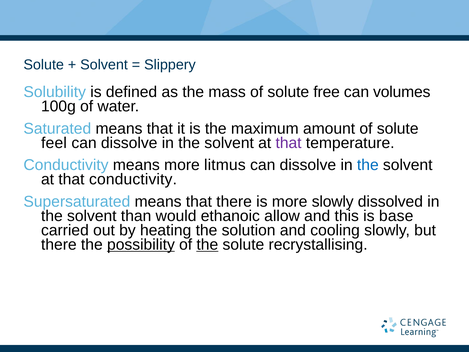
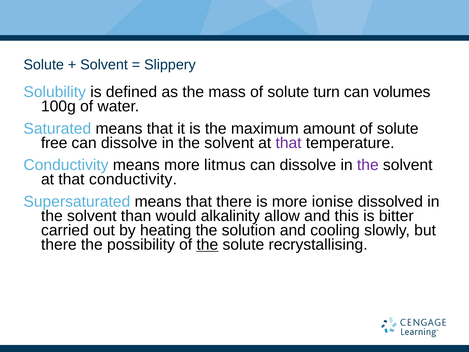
free: free -> turn (327, 92)
feel: feel -> free (54, 143)
the colour: blue -> purple (368, 165)
more slowly: slowly -> ionise (333, 201)
ethanoic: ethanoic -> alkalinity (230, 216)
base: base -> bitter (396, 216)
possibility underline: present -> none (141, 244)
